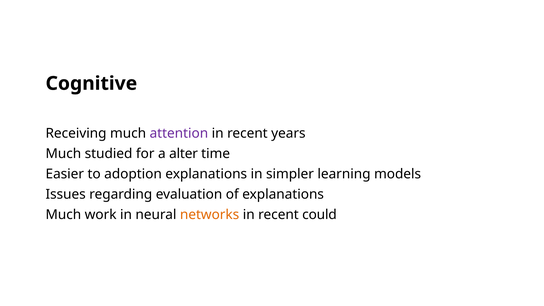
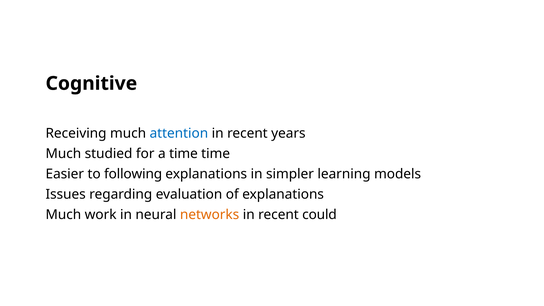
attention colour: purple -> blue (179, 133)
a alter: alter -> time (183, 154)
adoption: adoption -> following (133, 174)
